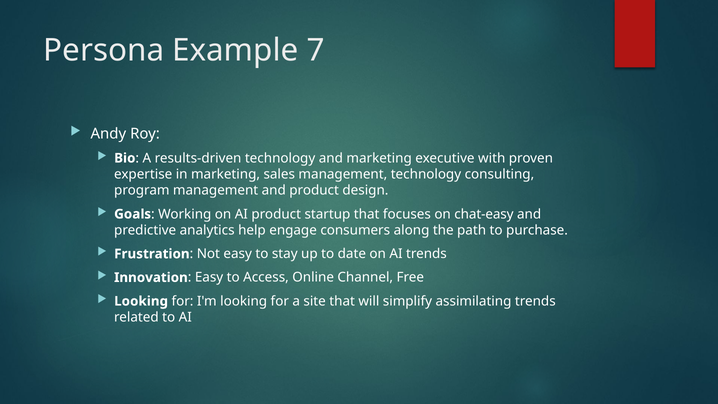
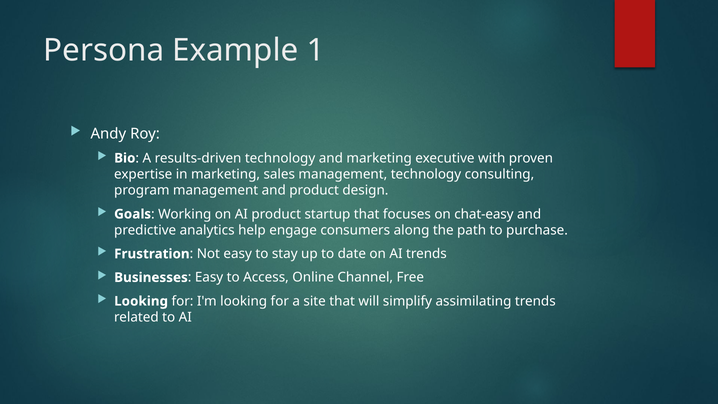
7: 7 -> 1 (316, 50)
Innovation: Innovation -> Businesses (151, 277)
